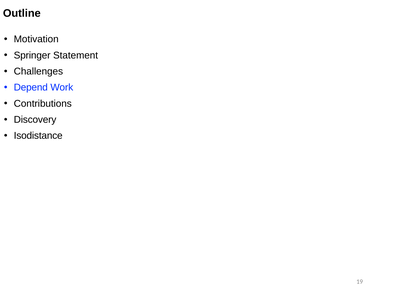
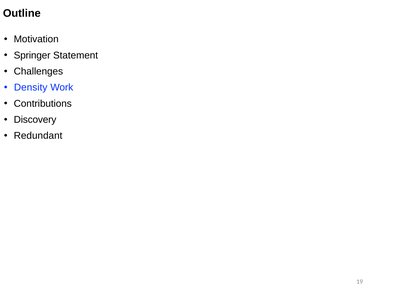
Depend: Depend -> Density (31, 88)
Isodistance: Isodistance -> Redundant (38, 136)
